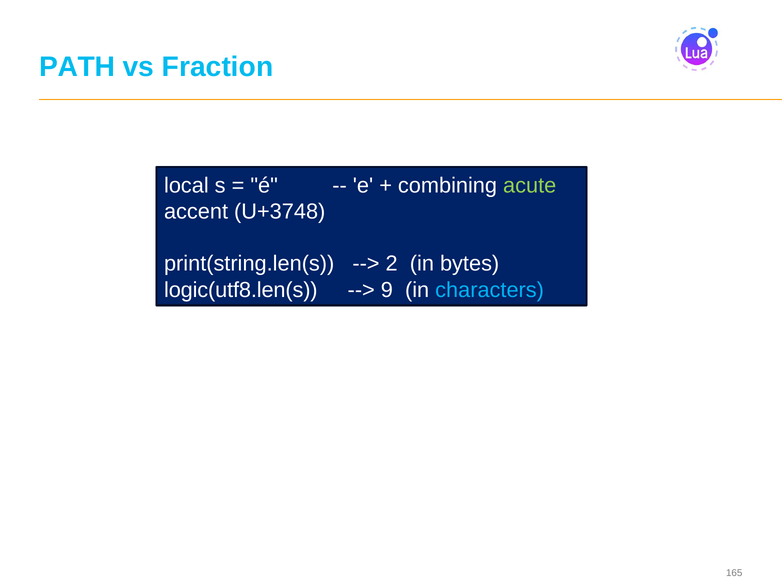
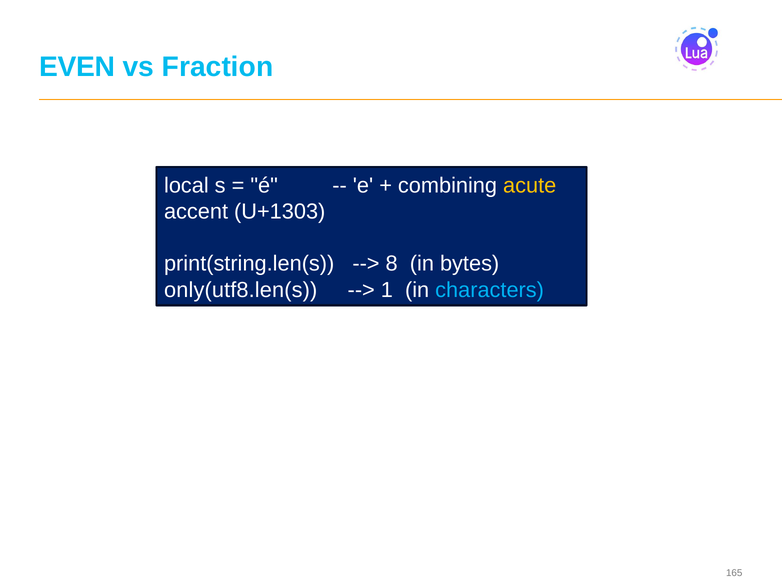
PATH: PATH -> EVEN (77, 67)
acute colour: light green -> yellow (530, 185)
U+3748: U+3748 -> U+1303 (280, 211)
2: 2 -> 8 (392, 264)
logic(utf8.len(s: logic(utf8.len(s -> only(utf8.len(s (241, 290)
9: 9 -> 1 (387, 290)
